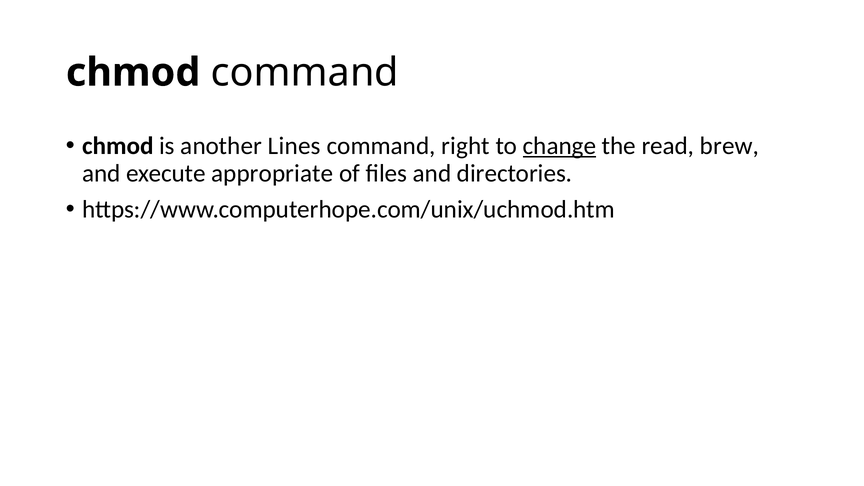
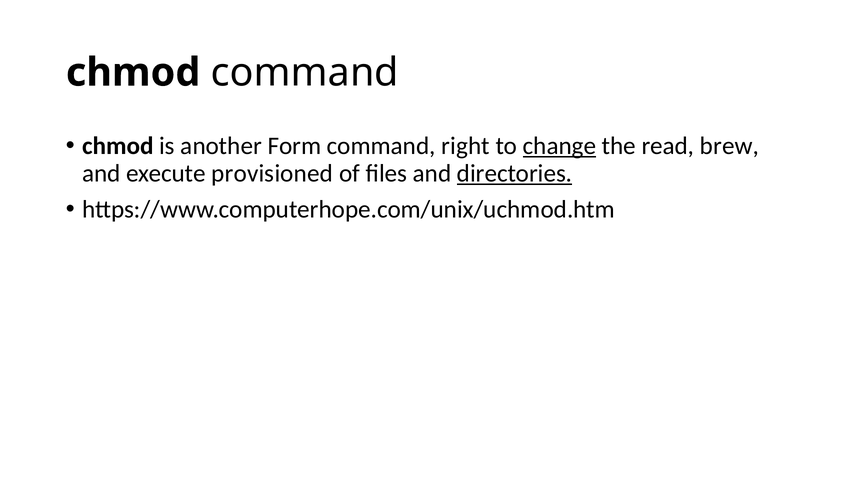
Lines: Lines -> Form (294, 146)
appropriate: appropriate -> provisioned (272, 173)
directories underline: none -> present (515, 173)
